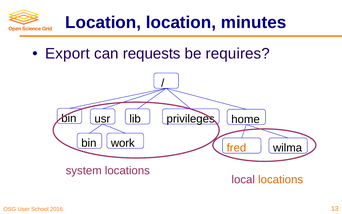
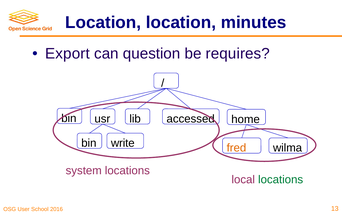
requests: requests -> question (152, 53)
privileges: privileges -> accessed (191, 119)
work: work -> write (123, 143)
locations colour: orange -> green (281, 180)
